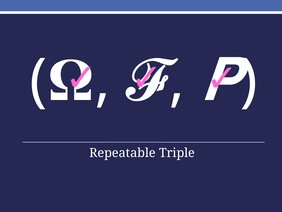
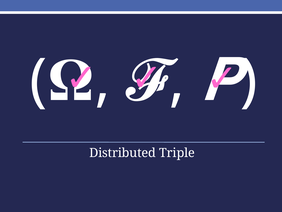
Repeatable: Repeatable -> Distributed (123, 153)
